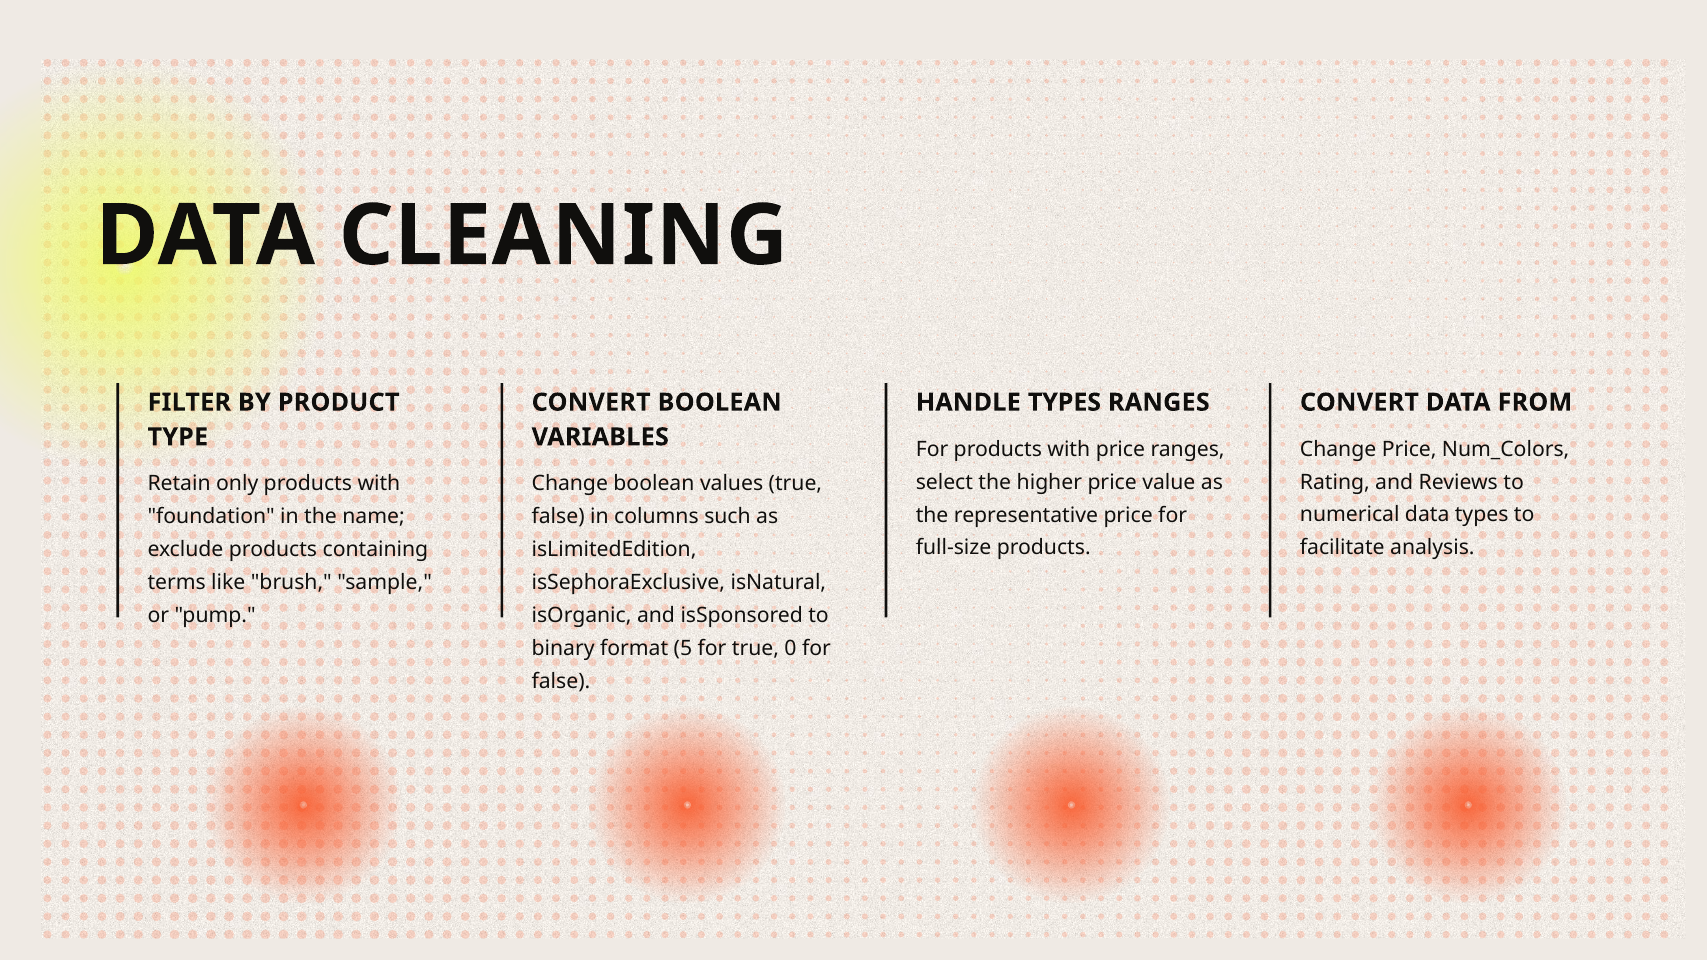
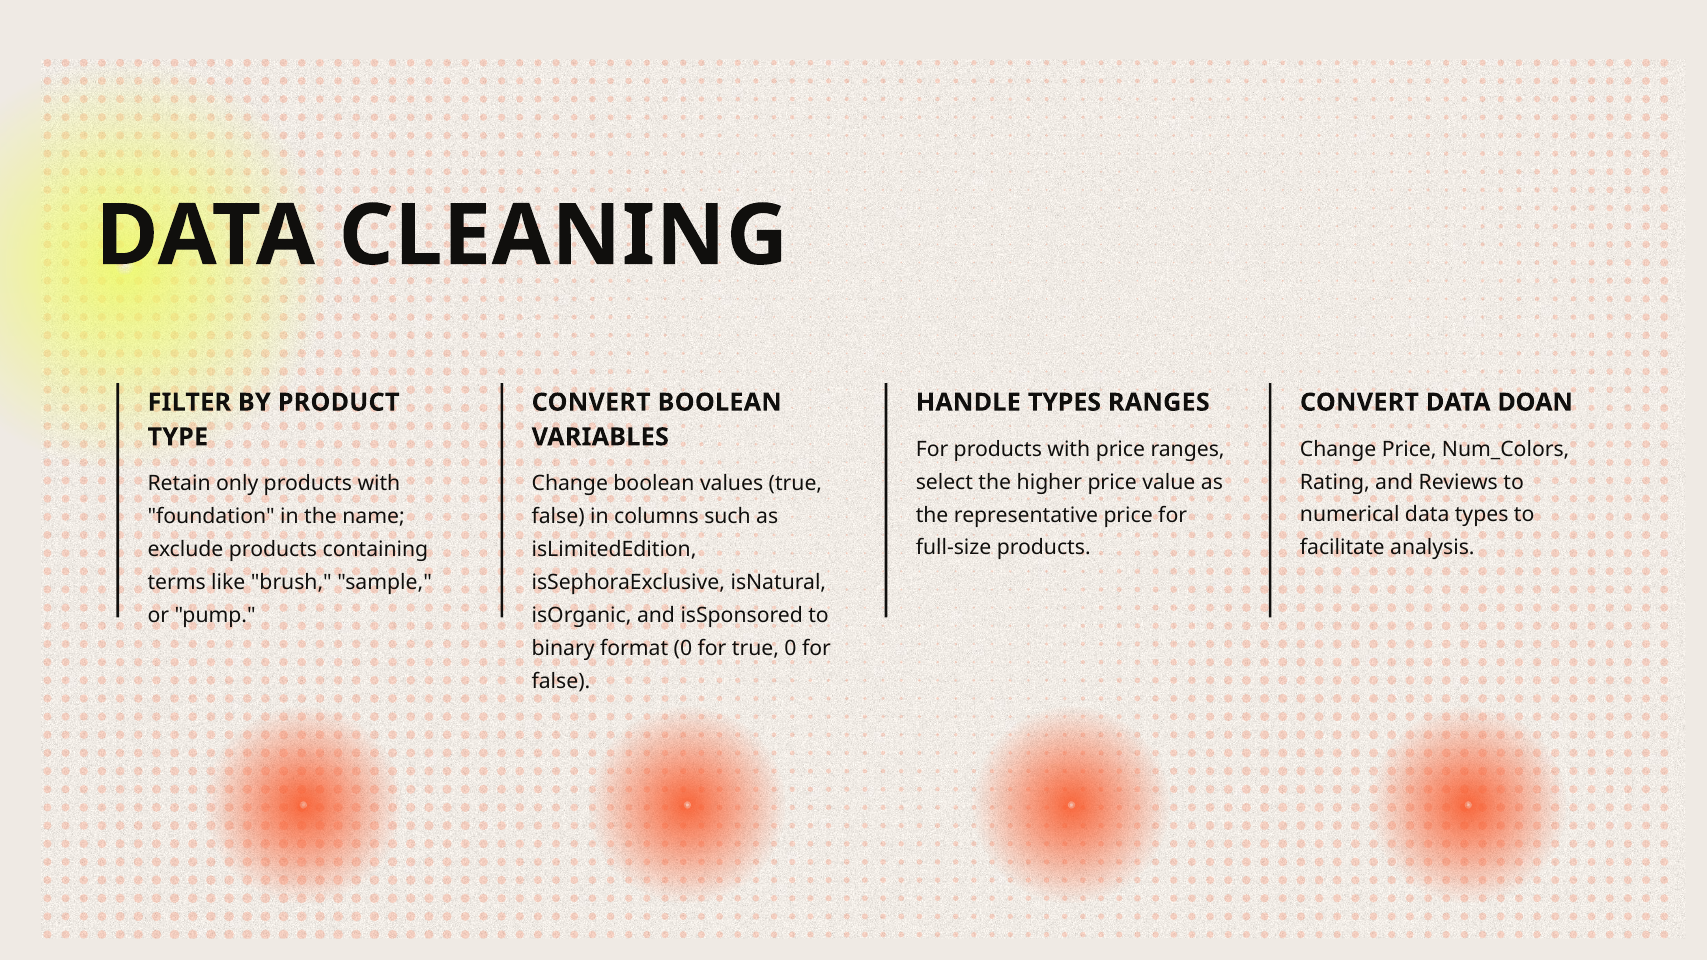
FROM: FROM -> DOAN (1535, 402)
format 5: 5 -> 0 (683, 648)
